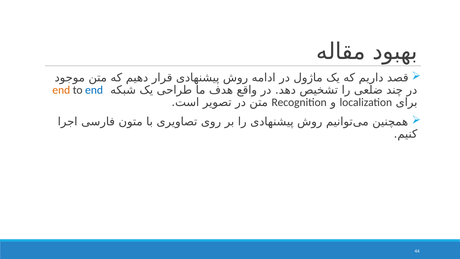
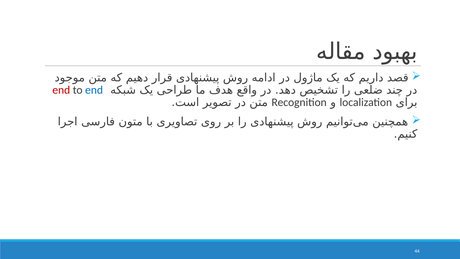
end colour: orange -> red (61, 90)
